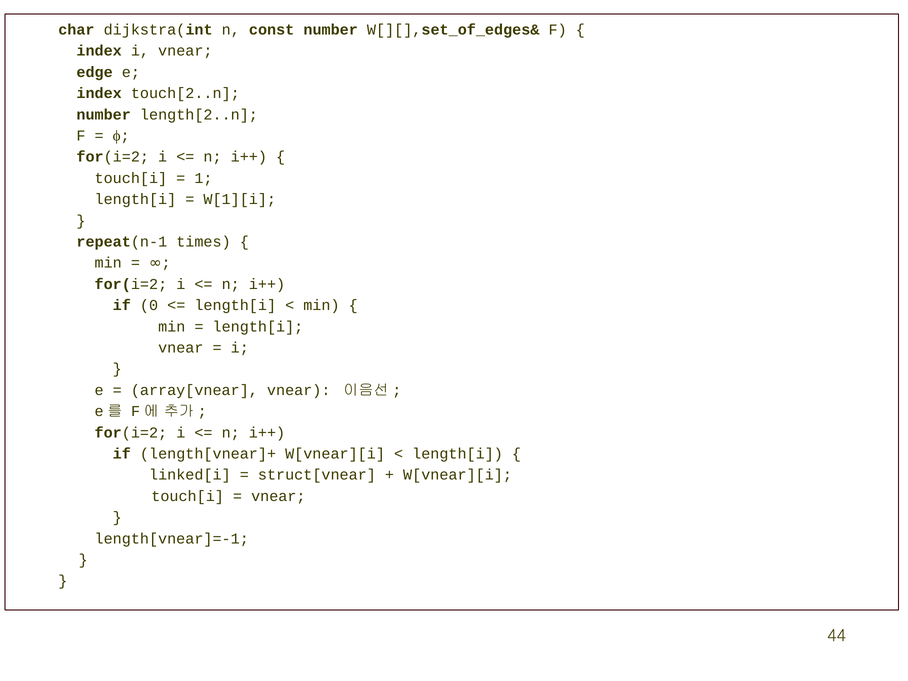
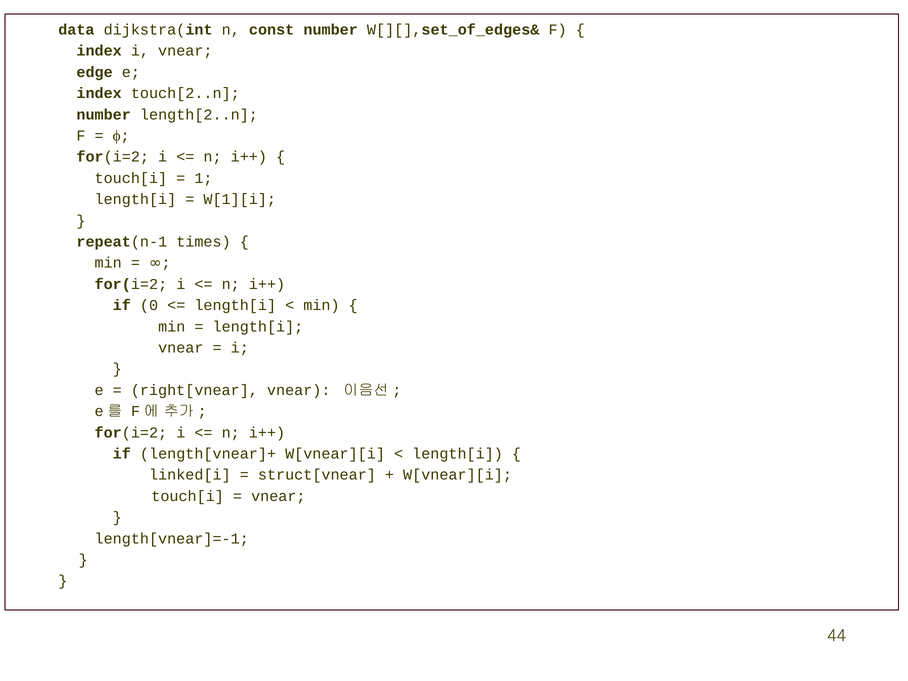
char: char -> data (76, 30)
array[vnear: array[vnear -> right[vnear (194, 390)
